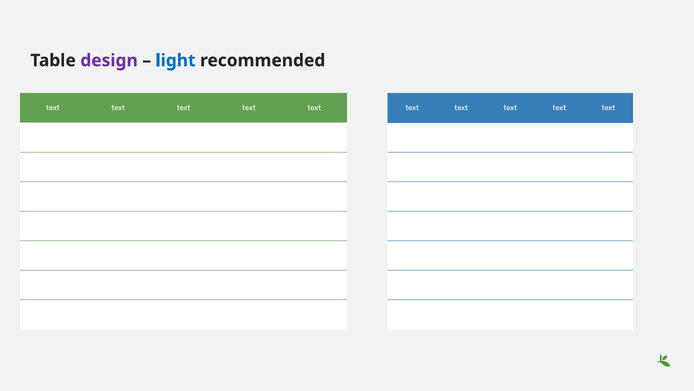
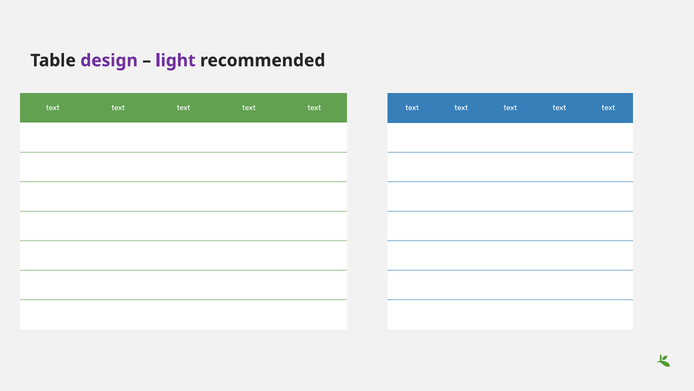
light colour: blue -> purple (176, 60)
